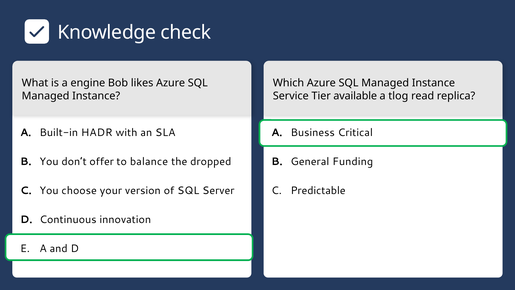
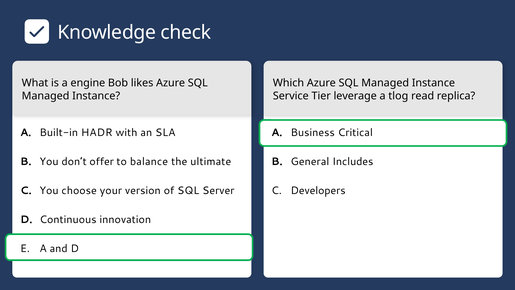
available: available -> leverage (355, 96)
dropped: dropped -> ultimate (211, 161)
Funding: Funding -> Includes (353, 161)
Predictable: Predictable -> Developers (318, 190)
